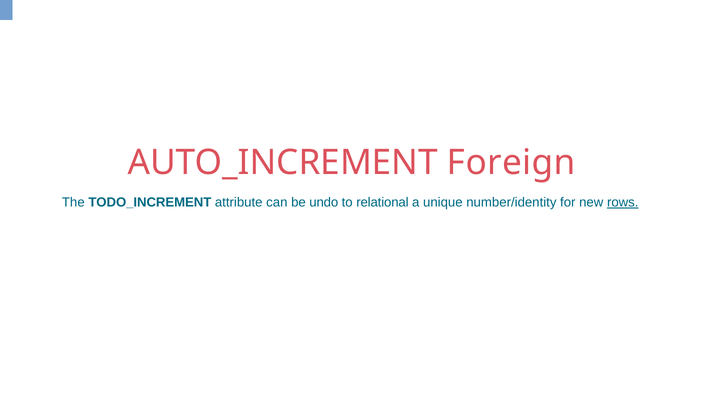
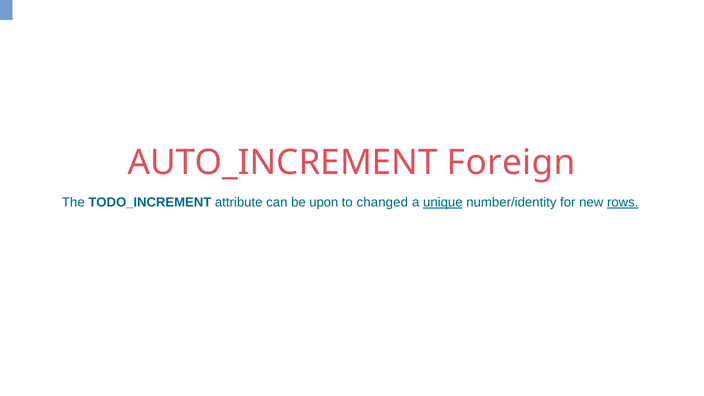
undo: undo -> upon (324, 202)
relational: relational -> changed (382, 202)
unique underline: none -> present (443, 202)
